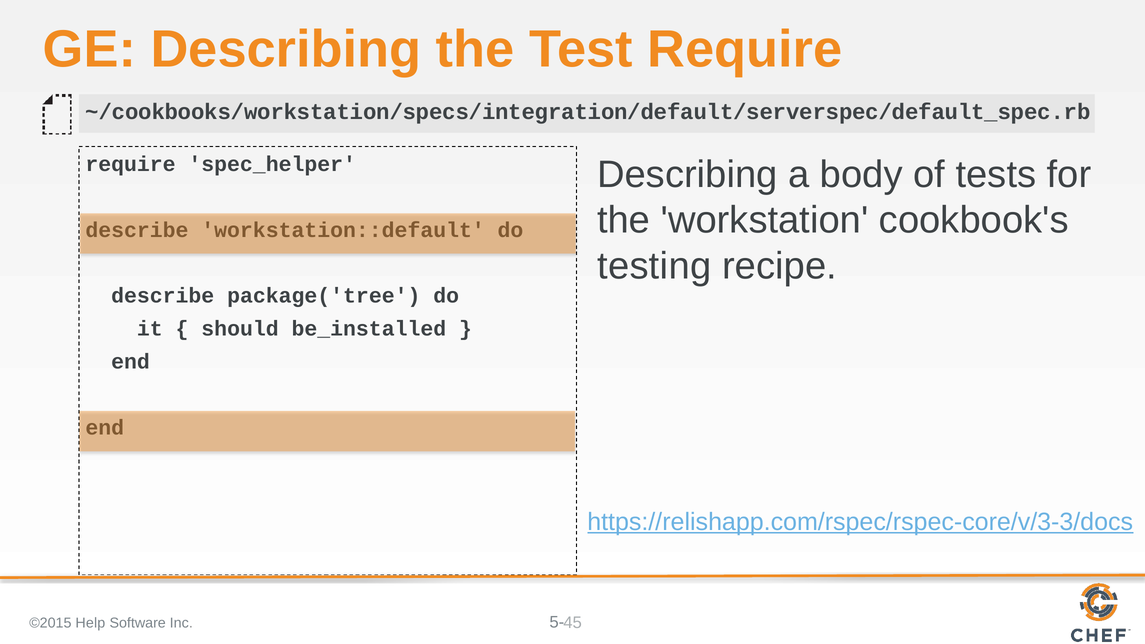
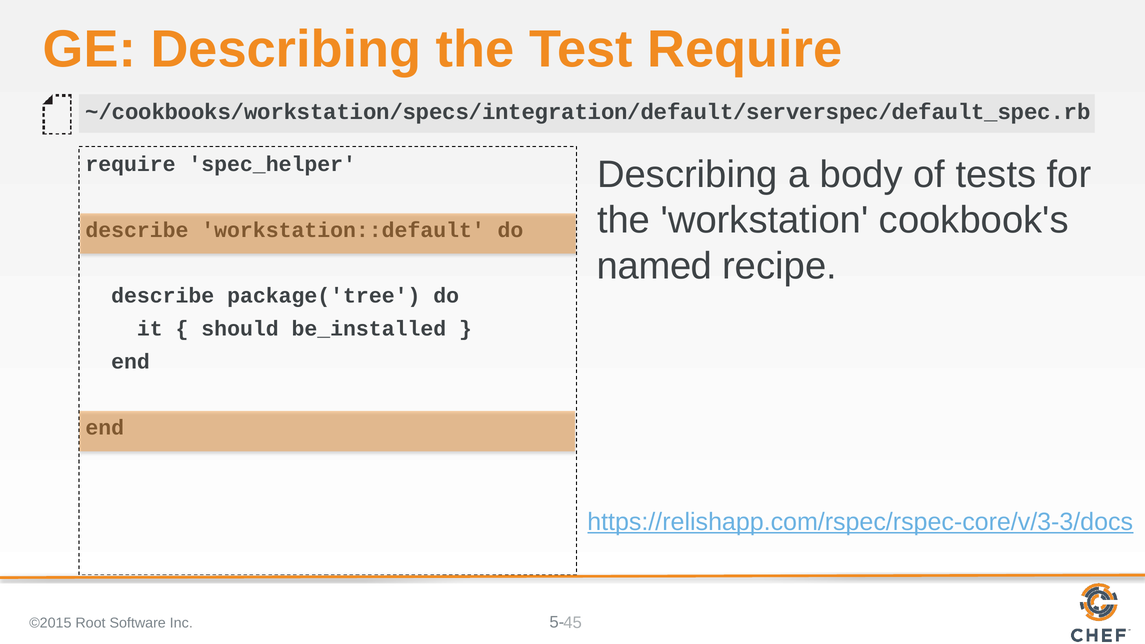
testing: testing -> named (655, 266)
Help: Help -> Root (90, 623)
